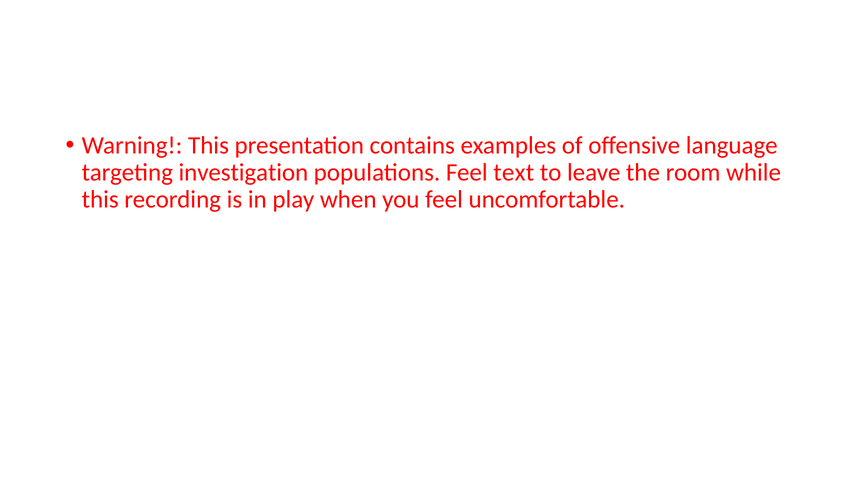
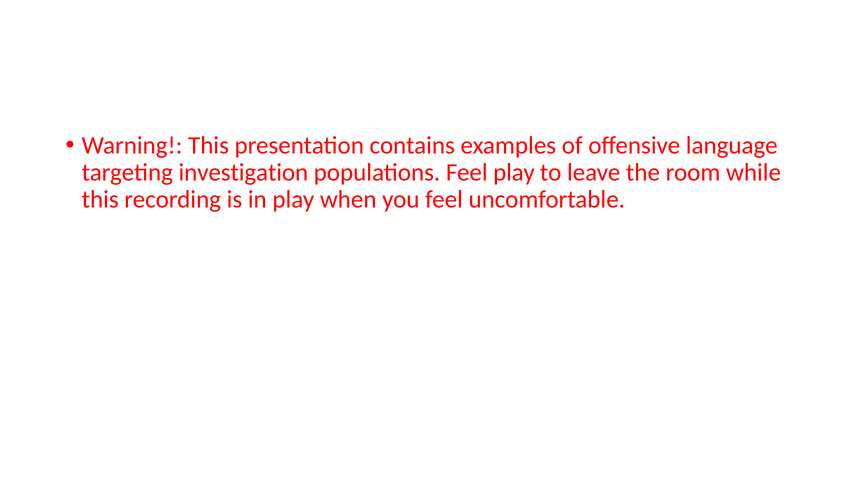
Feel text: text -> play (514, 172)
